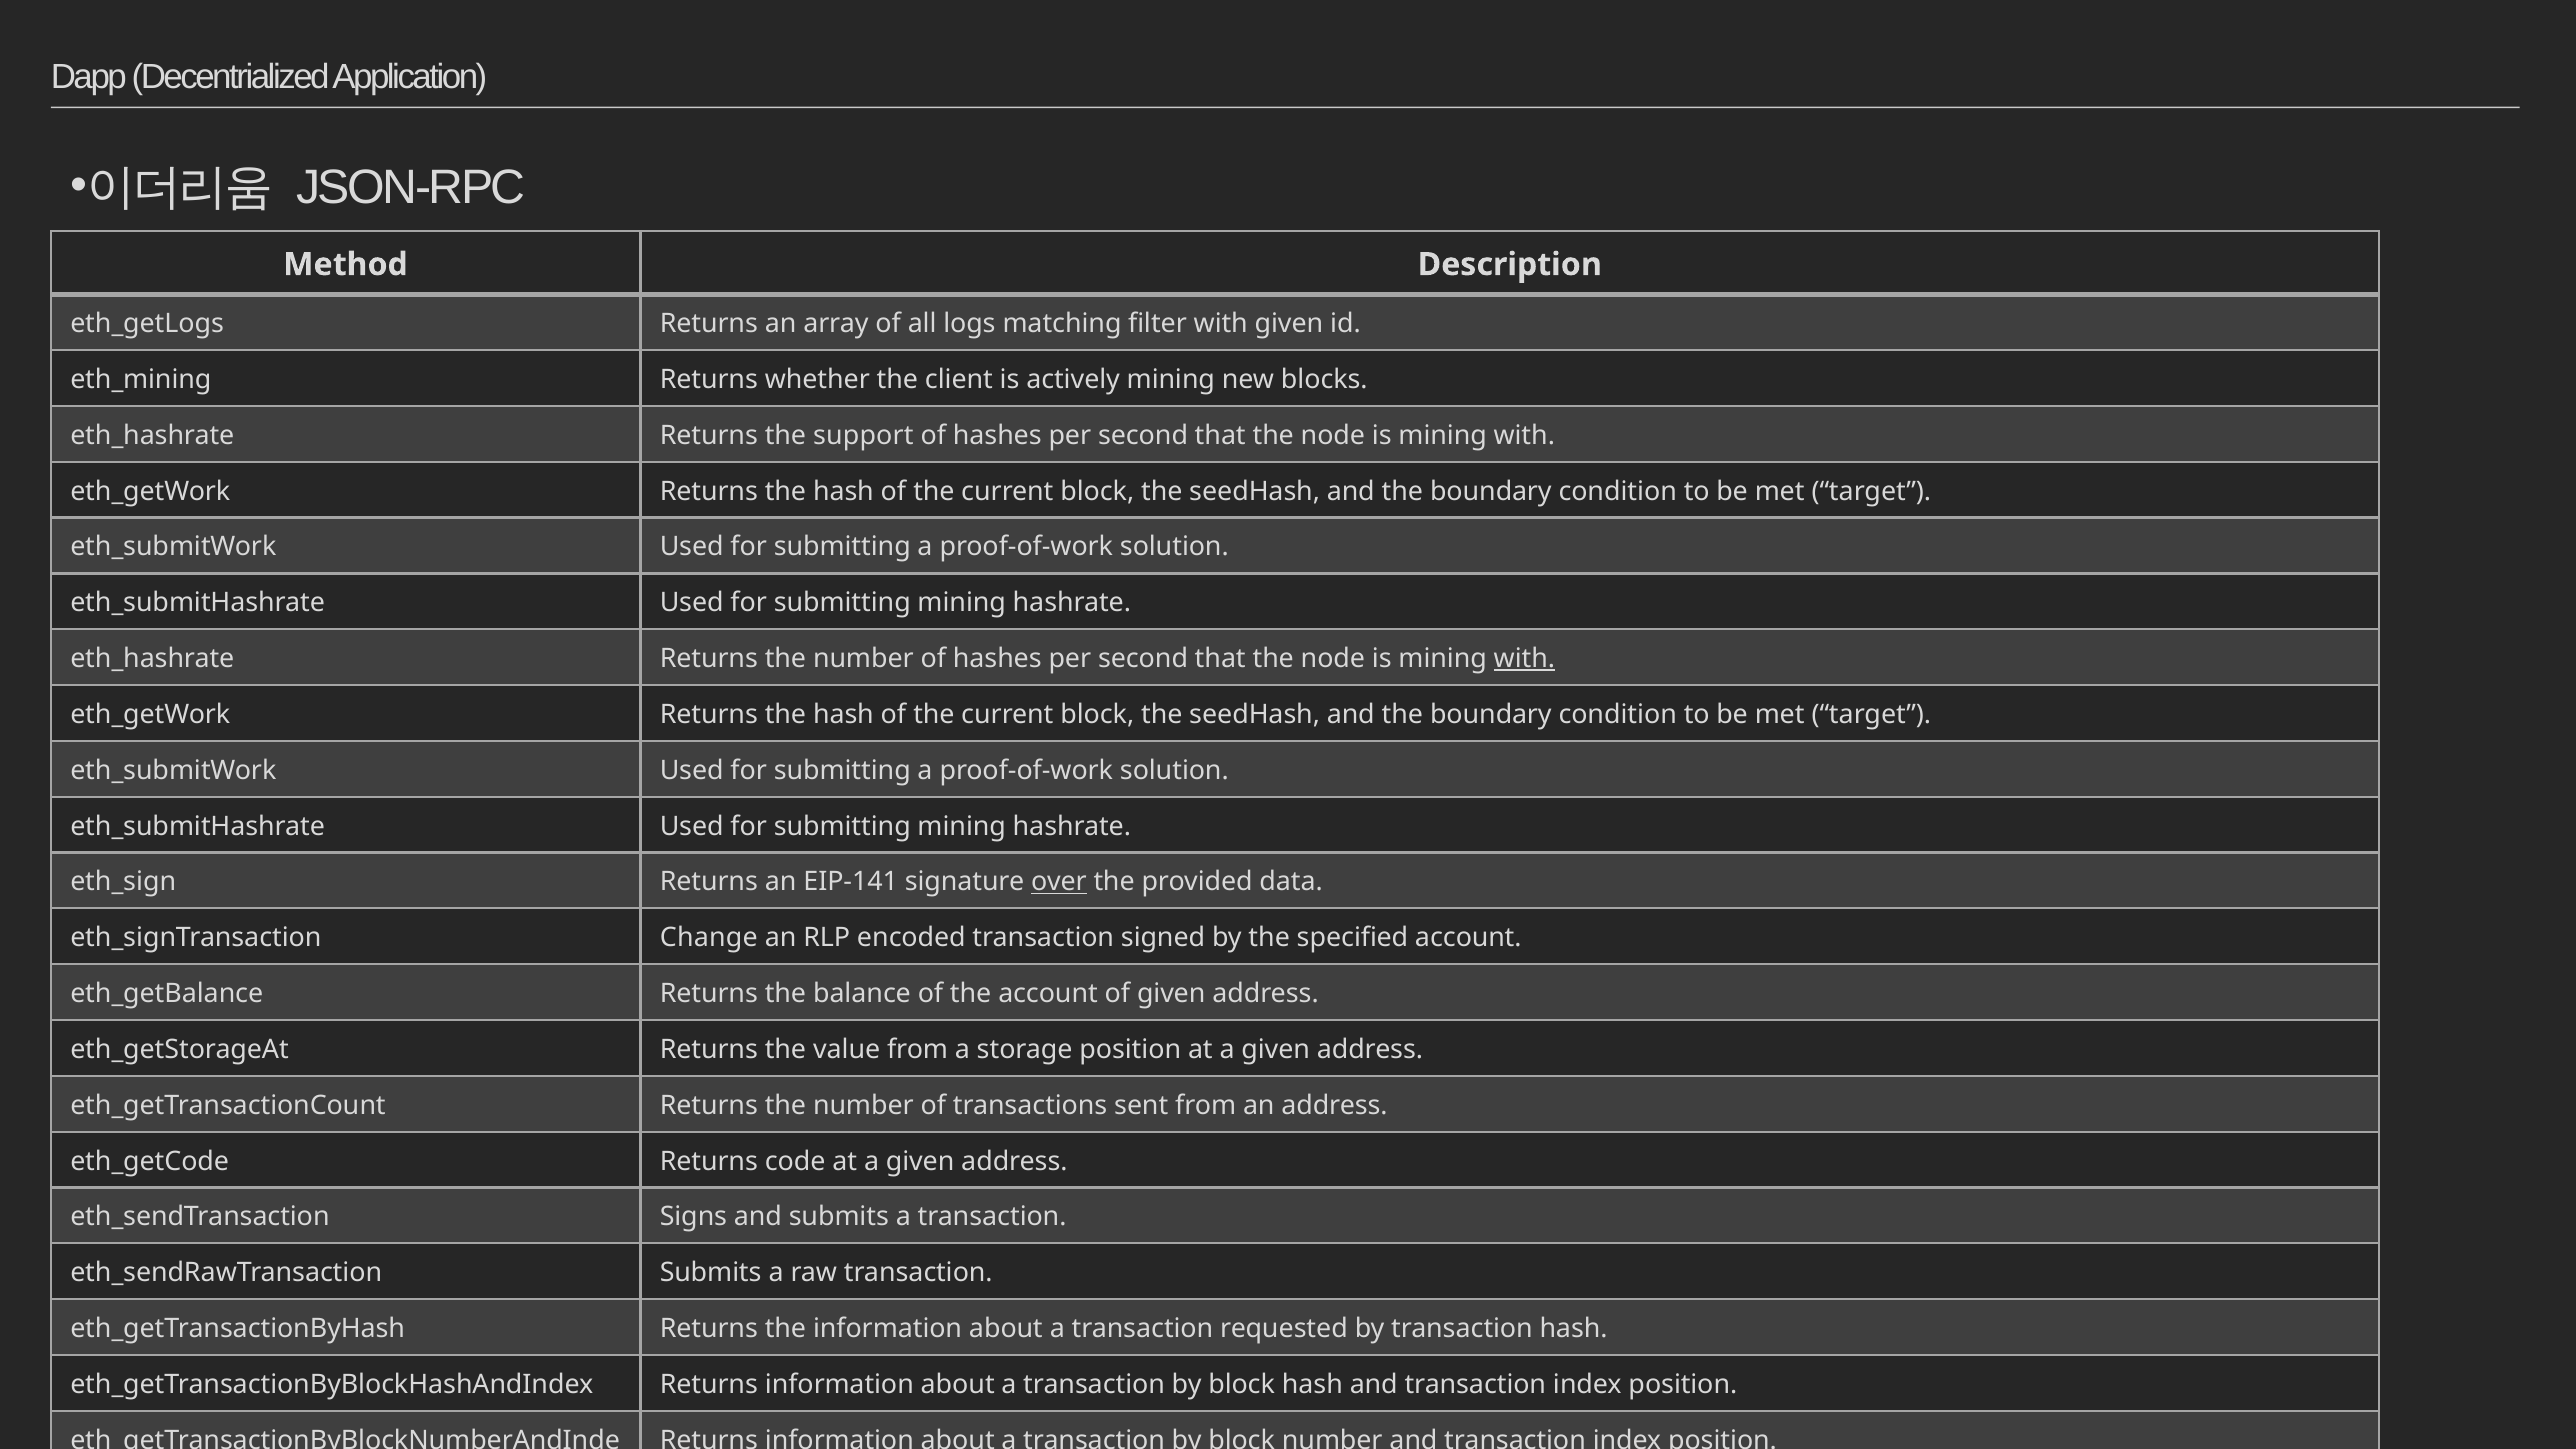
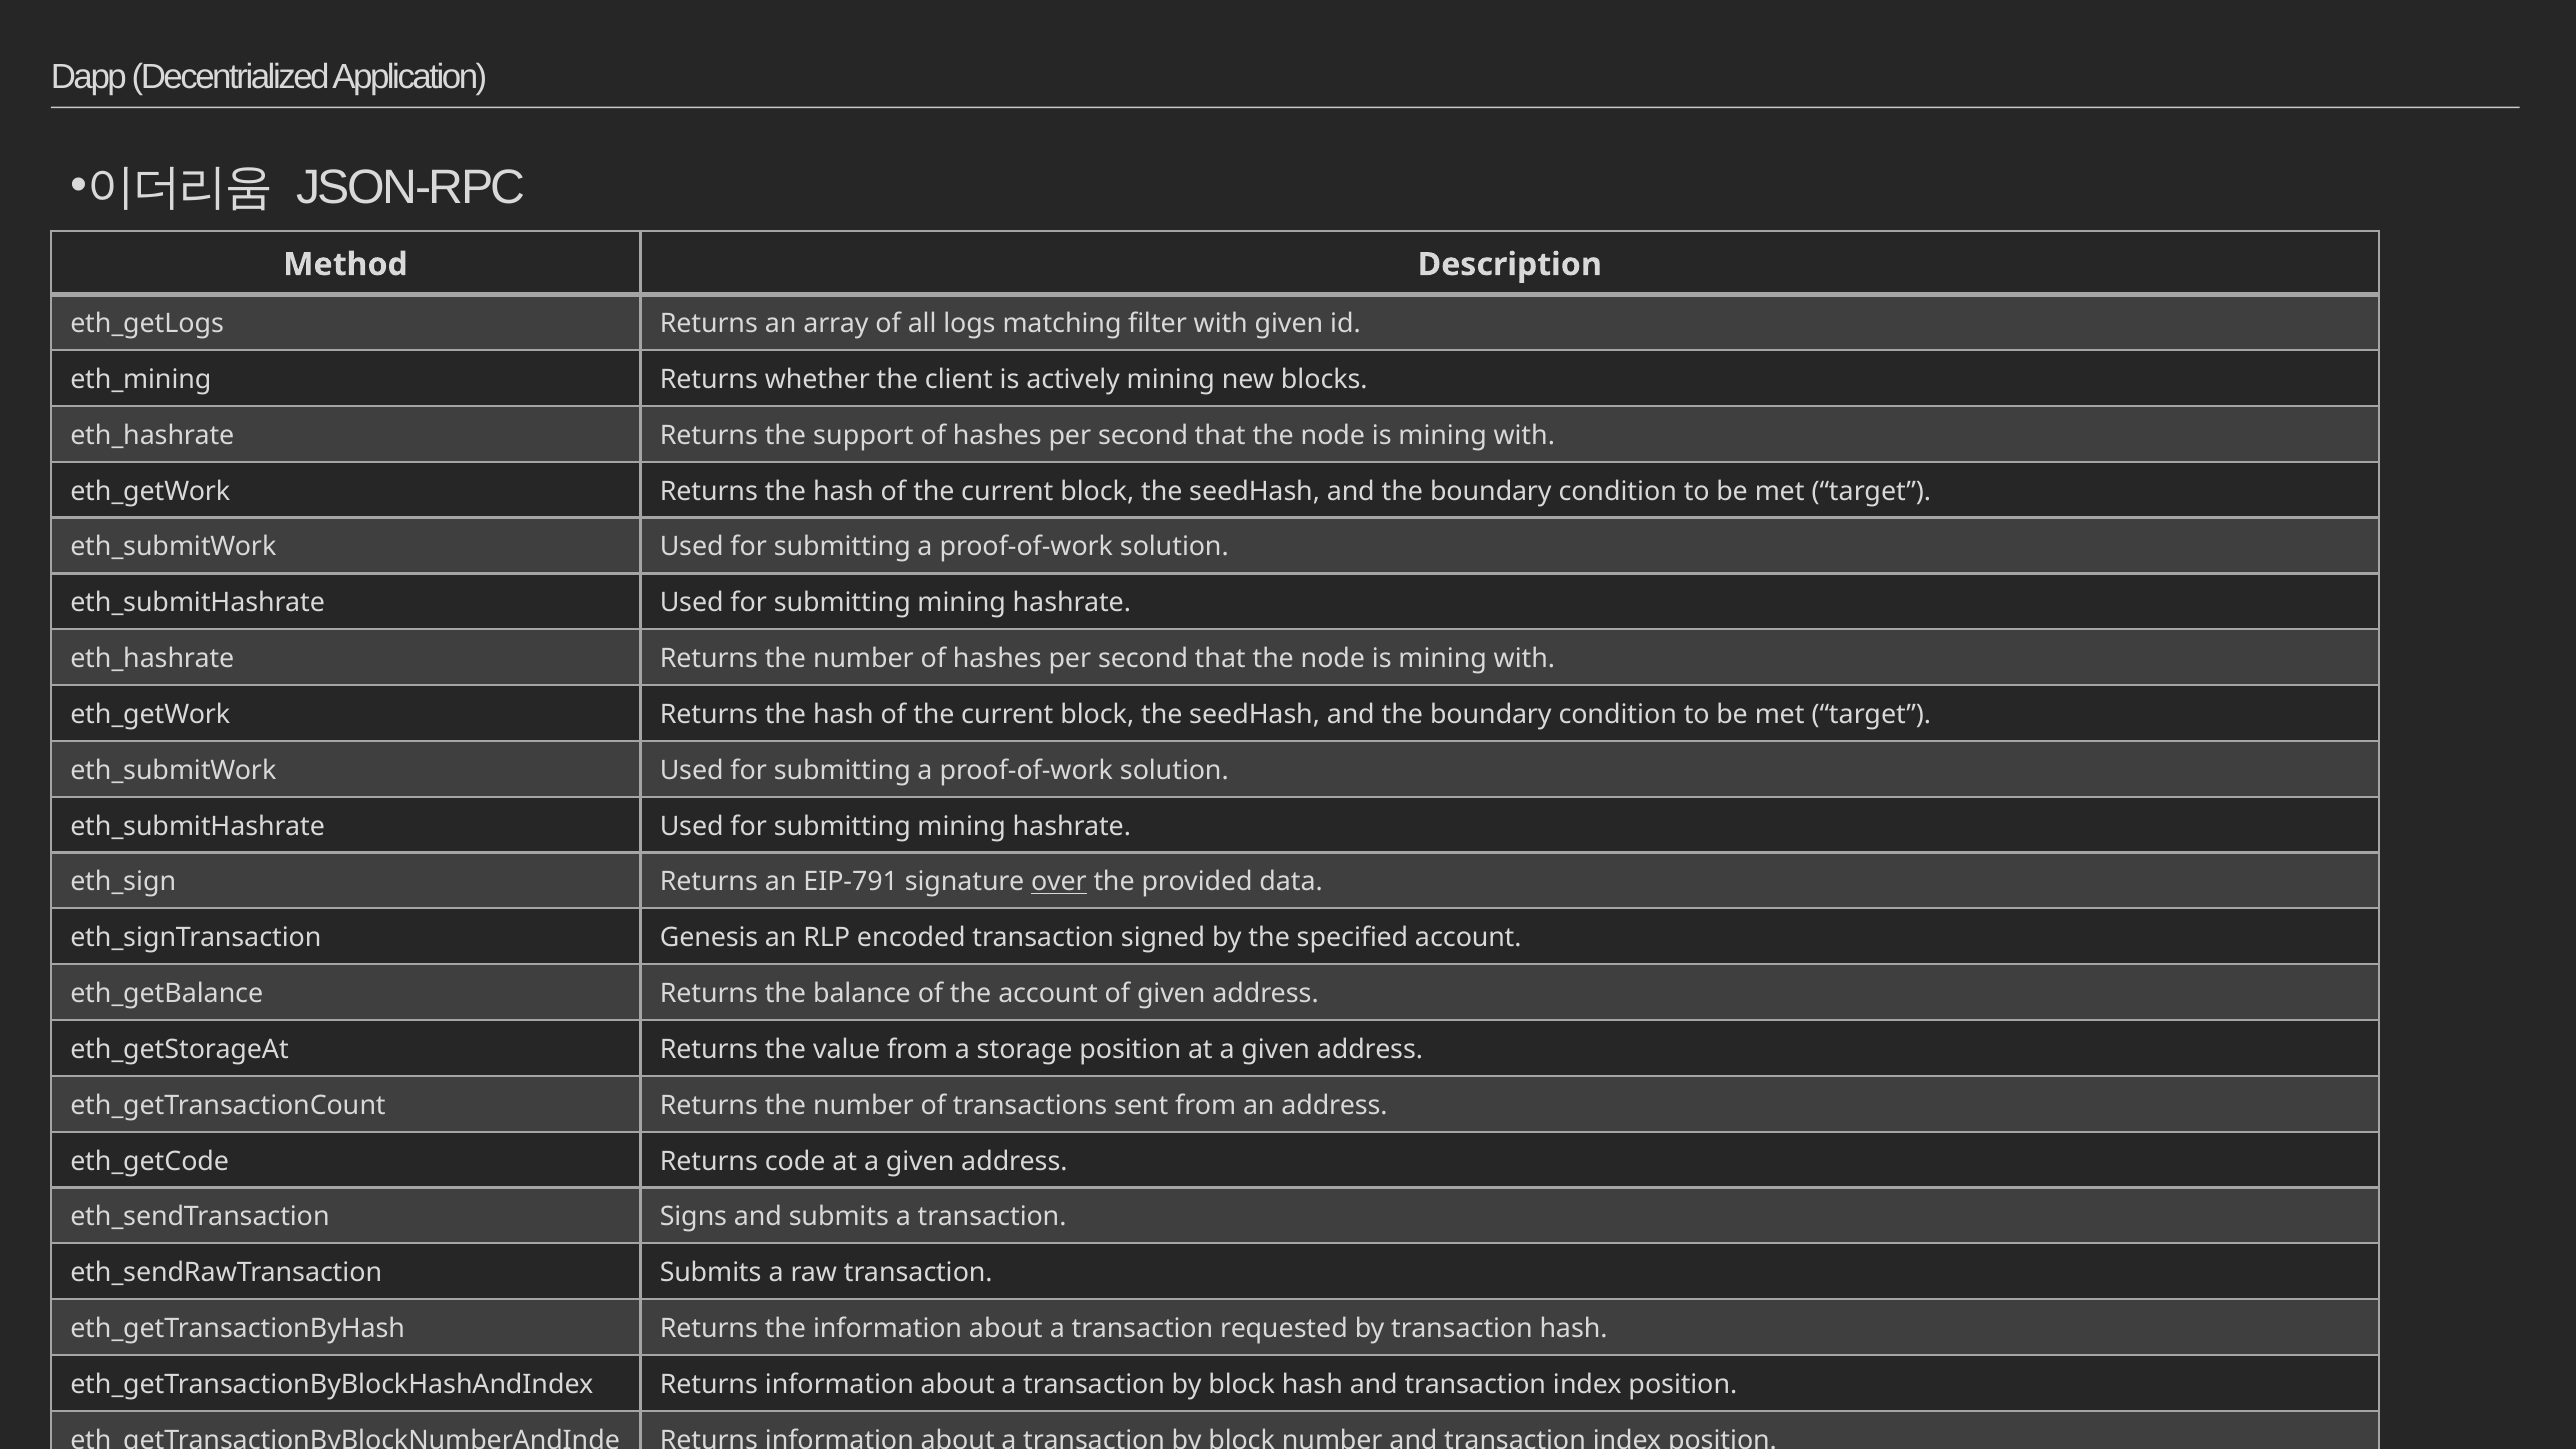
with underline: present -> none (1524, 659)
EIP-141: EIP-141 -> EIP-791 (851, 882)
Change: Change -> Genesis (709, 938)
